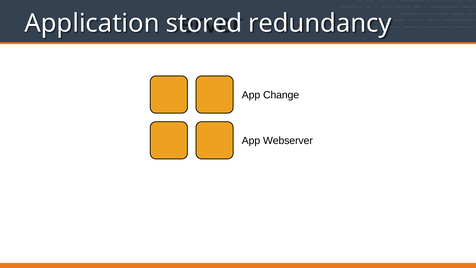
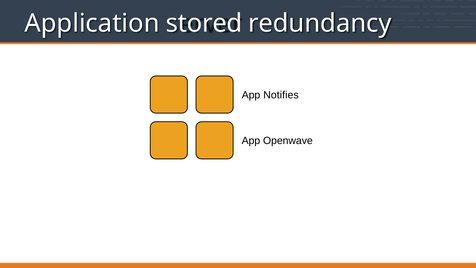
Change: Change -> Notifies (281, 95)
Webserver: Webserver -> Openwave (288, 141)
